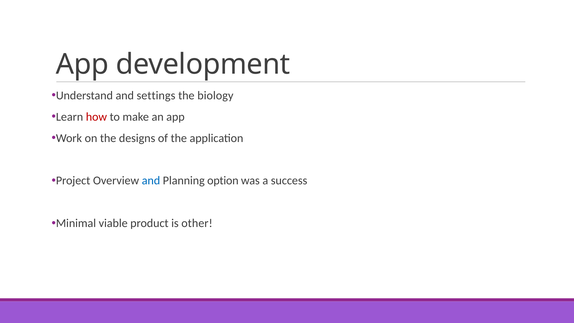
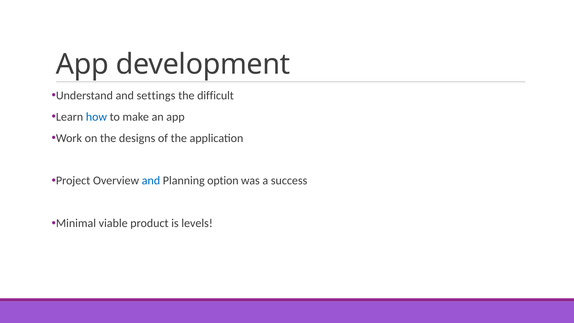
biology: biology -> difficult (216, 95)
how colour: red -> blue (96, 117)
other: other -> levels (197, 223)
